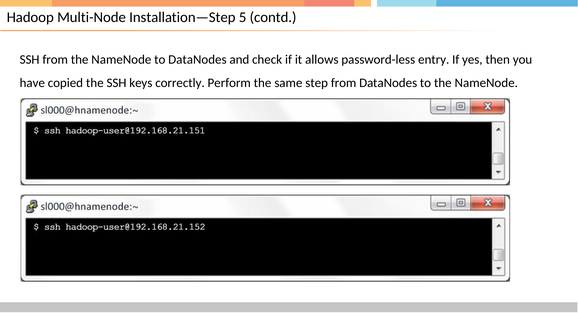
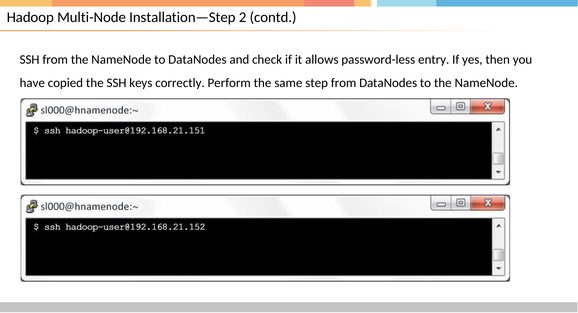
5: 5 -> 2 (243, 17)
